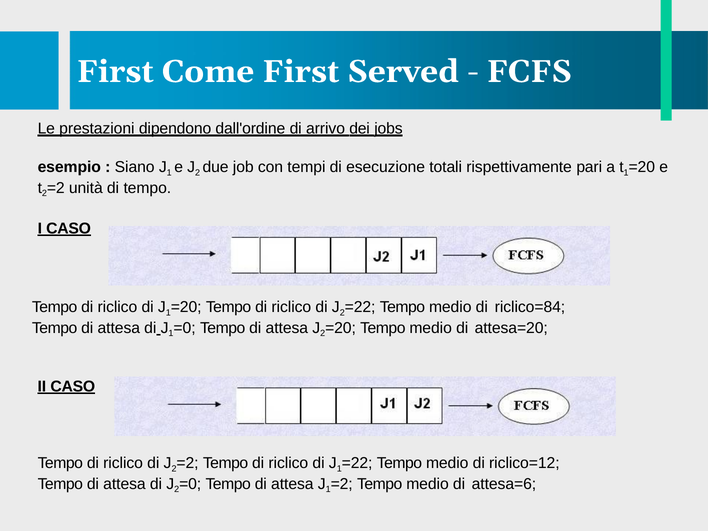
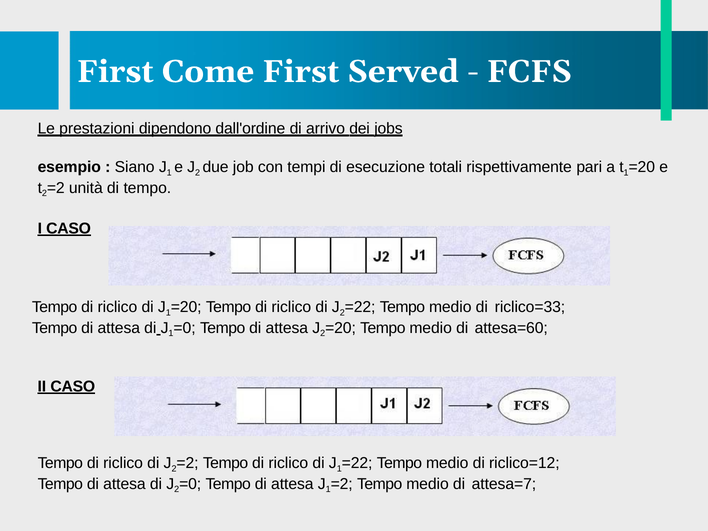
riclico=84: riclico=84 -> riclico=33 (530, 307)
attesa=20: attesa=20 -> attesa=60 (511, 328)
attesa=6: attesa=6 -> attesa=7 (504, 484)
